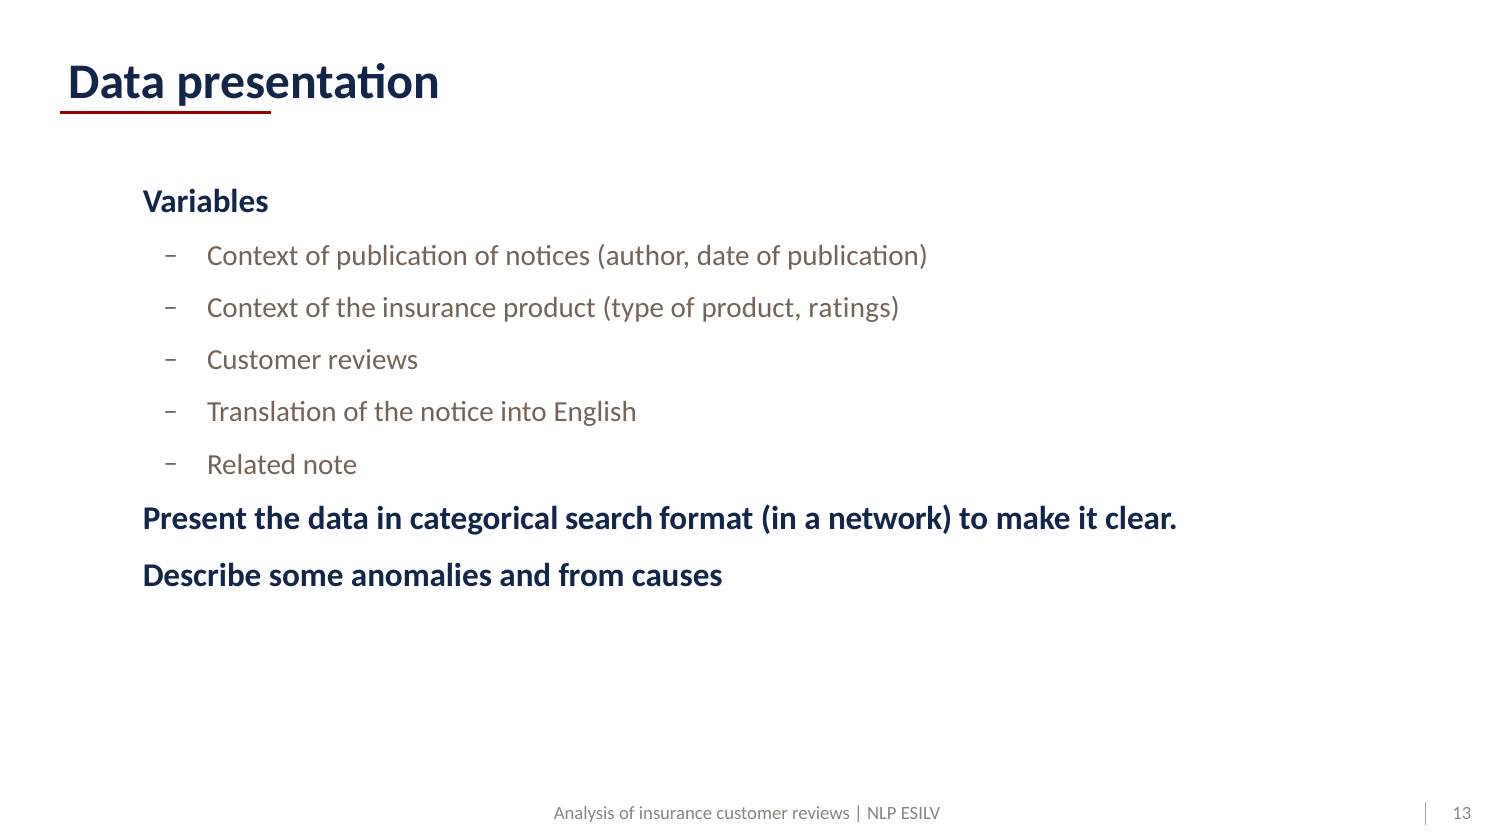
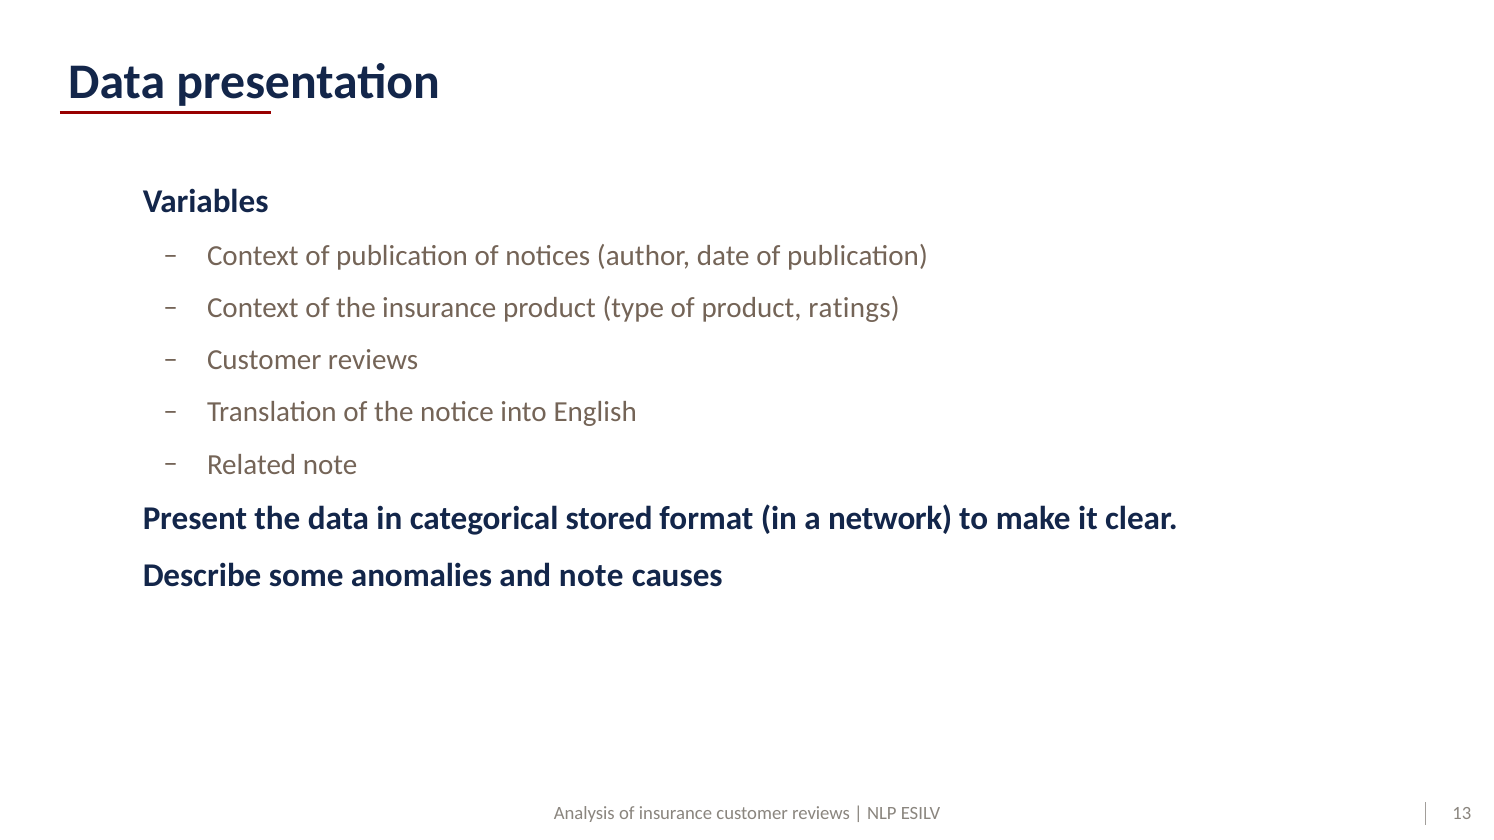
search: search -> stored (609, 519)
and from: from -> note (591, 576)
